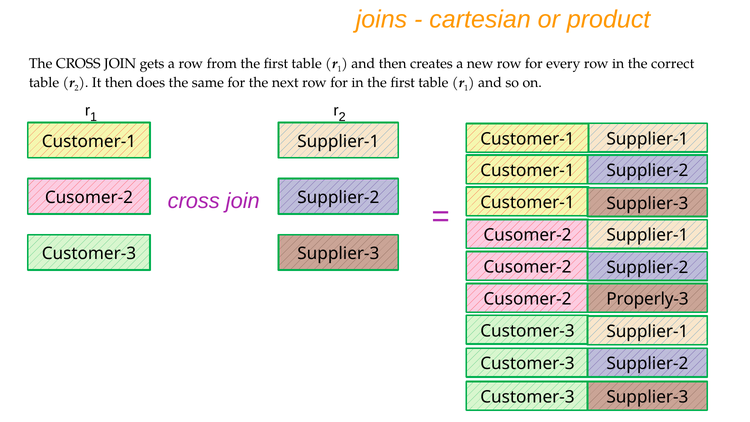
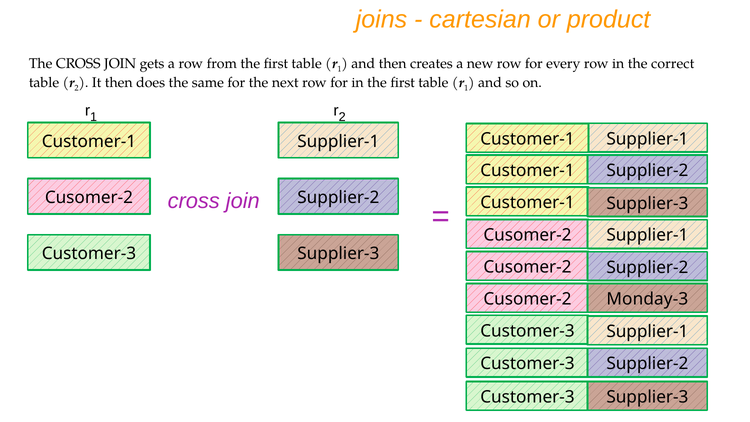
Properly-3: Properly-3 -> Monday-3 (647, 299)
